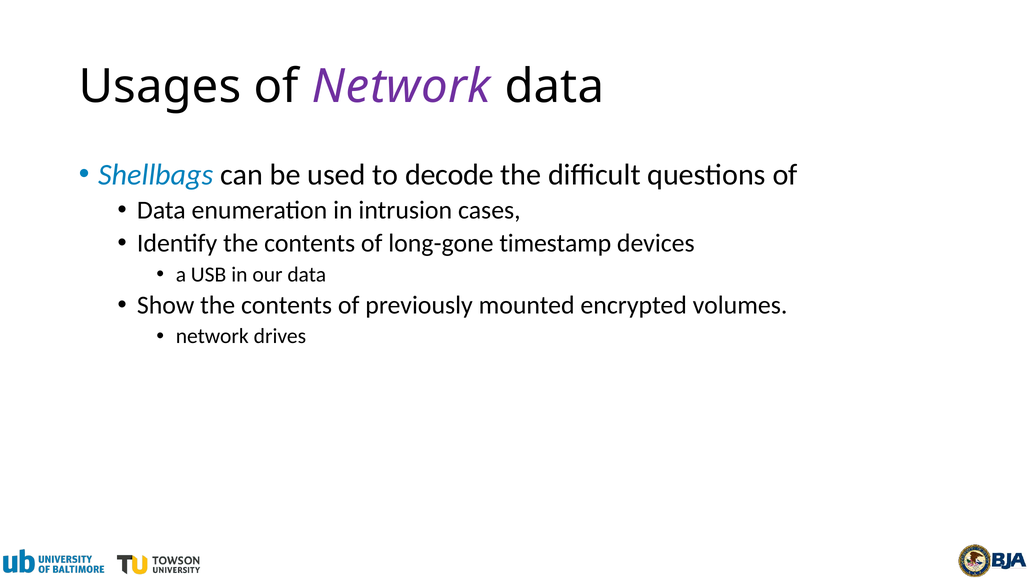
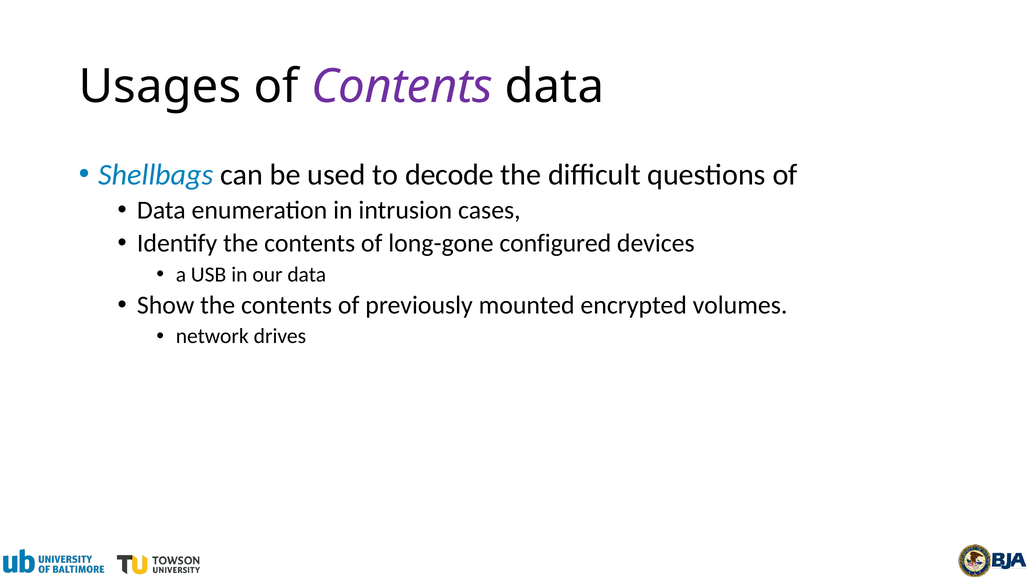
of Network: Network -> Contents (402, 87)
timestamp: timestamp -> configured (555, 244)
